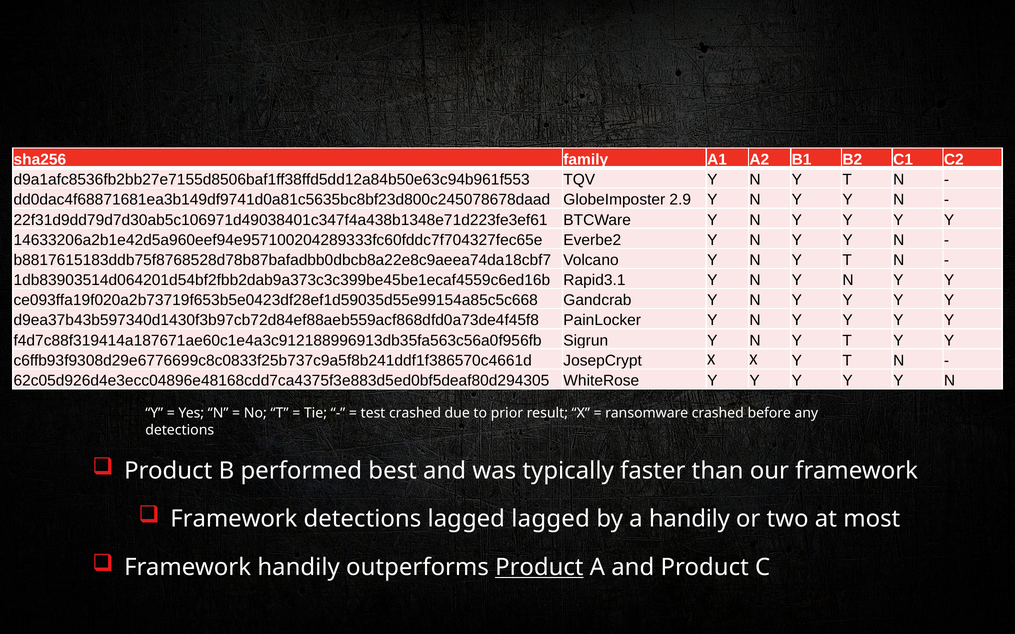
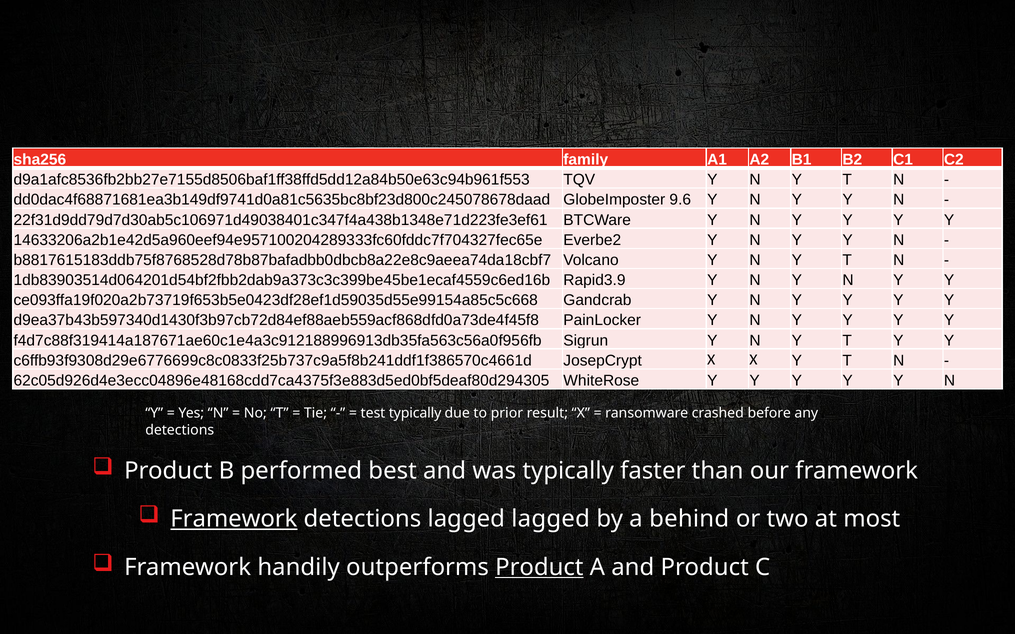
2.9: 2.9 -> 9.6 (680, 200)
Rapid3.1: Rapid3.1 -> Rapid3.9 (594, 280)
test crashed: crashed -> typically (415, 413)
Framework underline: none -> present (234, 519)
a handily: handily -> behind (689, 519)
